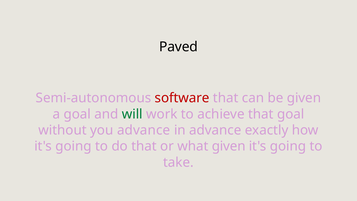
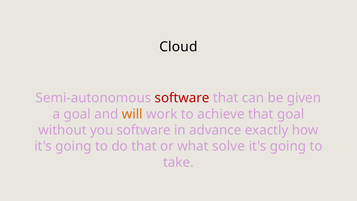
Paved: Paved -> Cloud (178, 47)
will colour: green -> orange (132, 114)
you advance: advance -> software (144, 130)
what given: given -> solve (229, 146)
